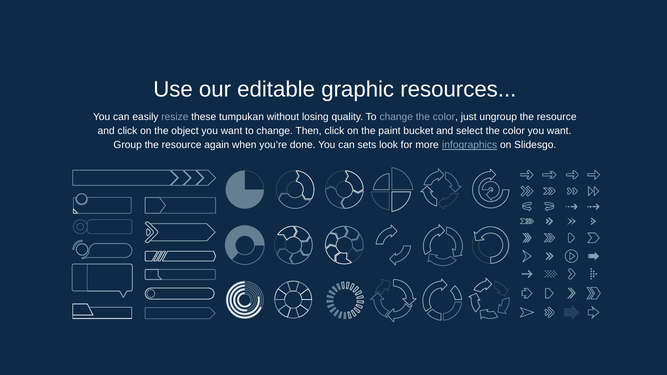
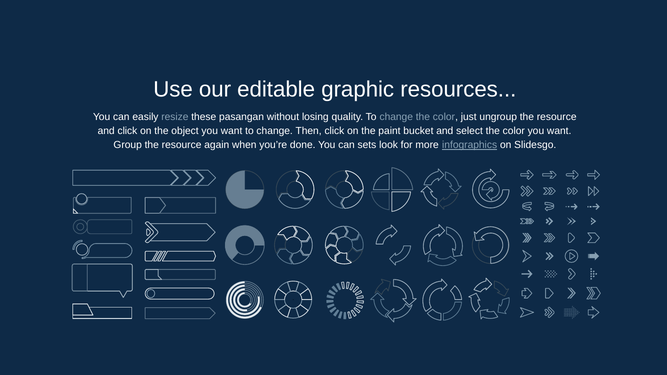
tumpukan: tumpukan -> pasangan (242, 117)
